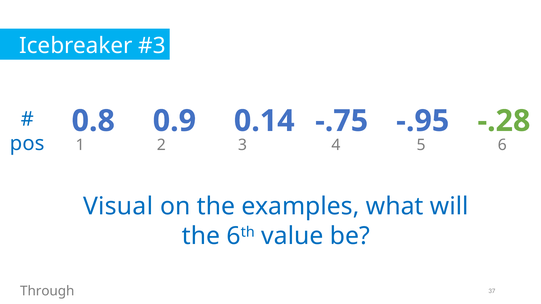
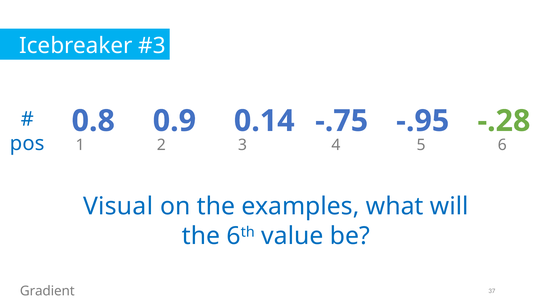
Through: Through -> Gradient (47, 291)
